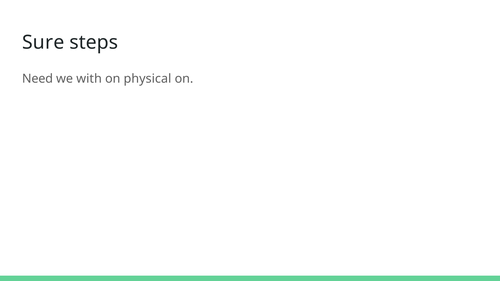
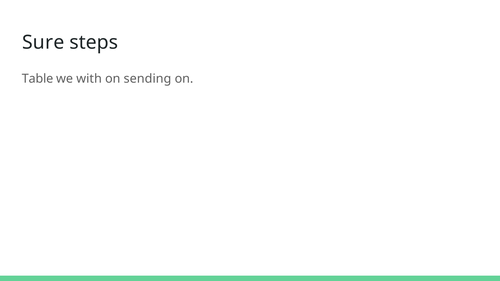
Need: Need -> Table (38, 79)
physical: physical -> sending (147, 79)
